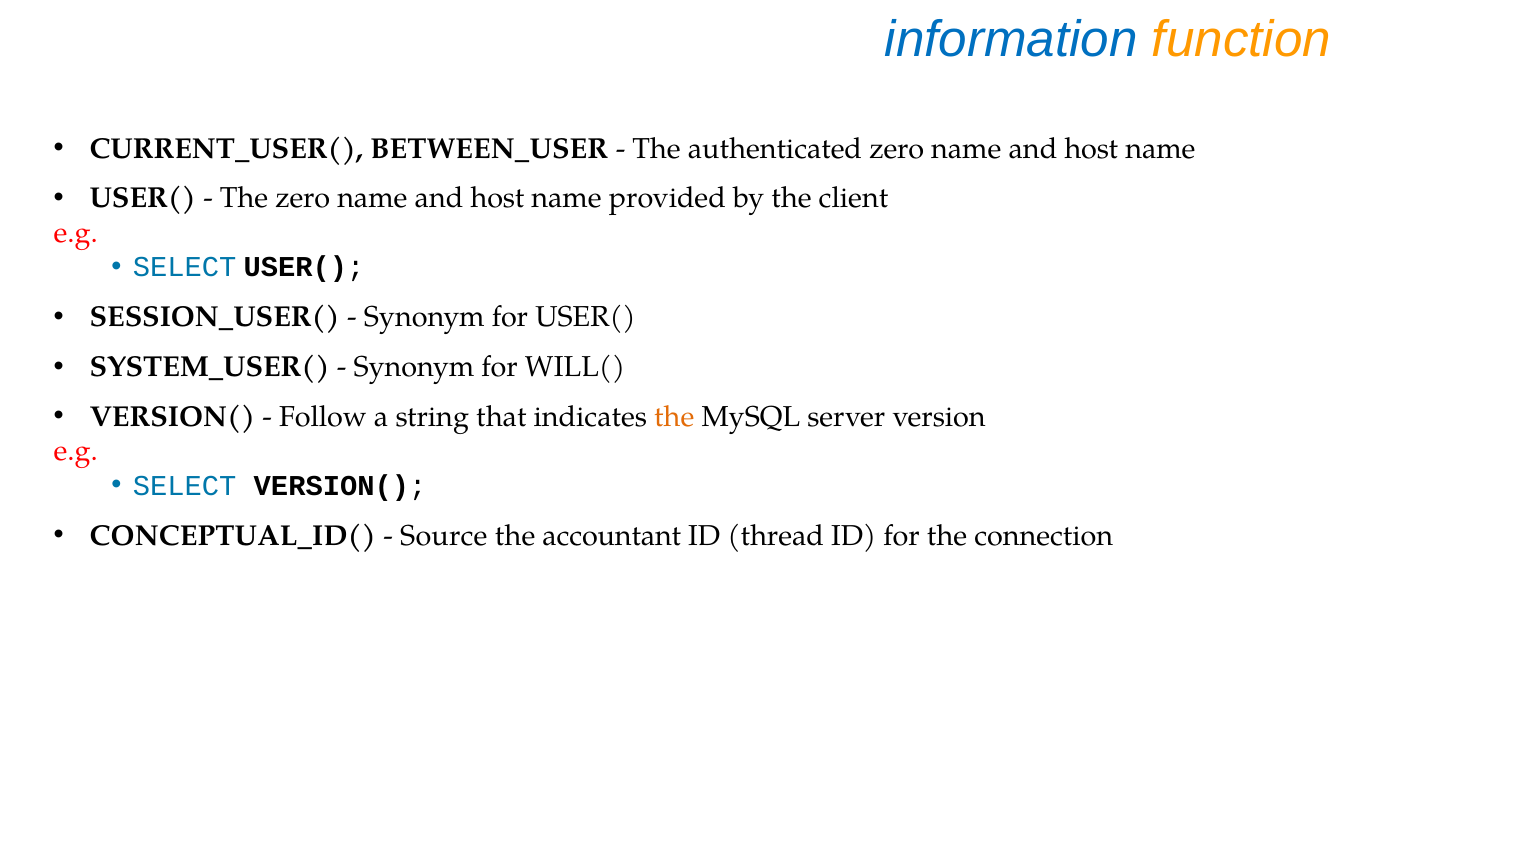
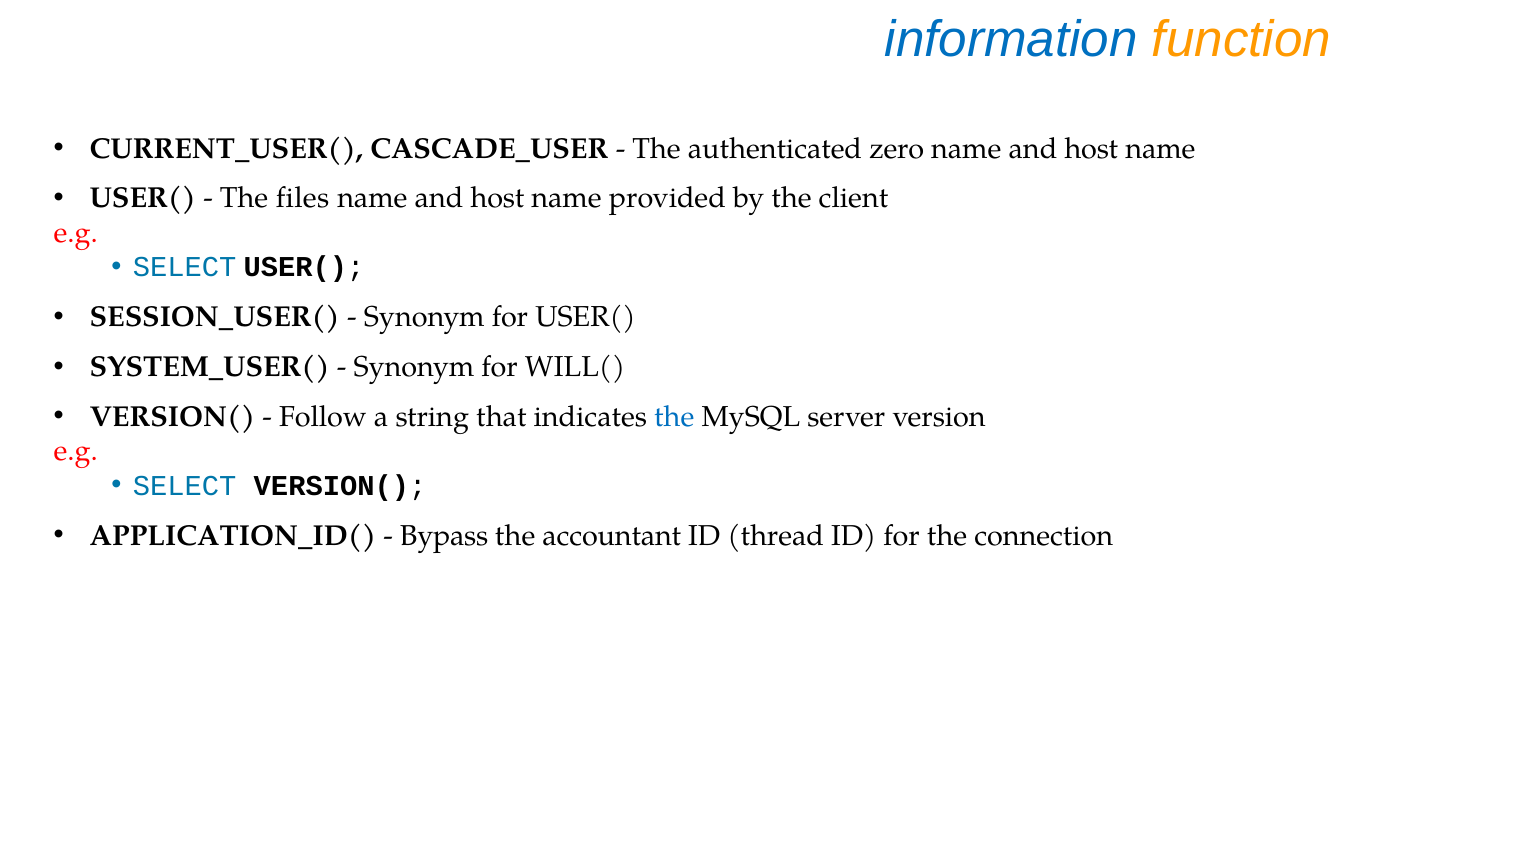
BETWEEN_USER: BETWEEN_USER -> CASCADE_USER (489, 149)
The zero: zero -> files (303, 198)
the colour: orange -> blue (674, 417)
CONCEPTUAL_ID(: CONCEPTUAL_ID( -> APPLICATION_ID( (233, 536)
Source: Source -> Bypass (444, 536)
